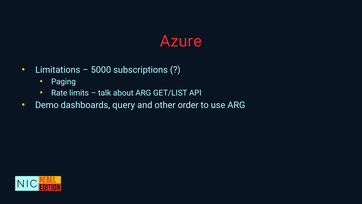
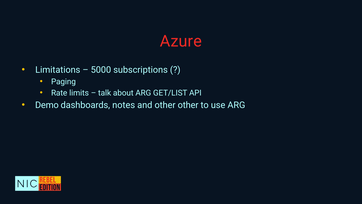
query: query -> notes (124, 105)
other order: order -> other (188, 105)
